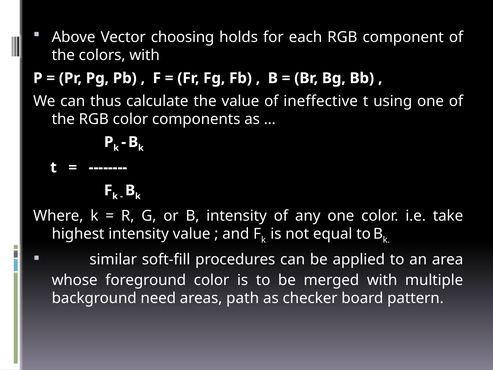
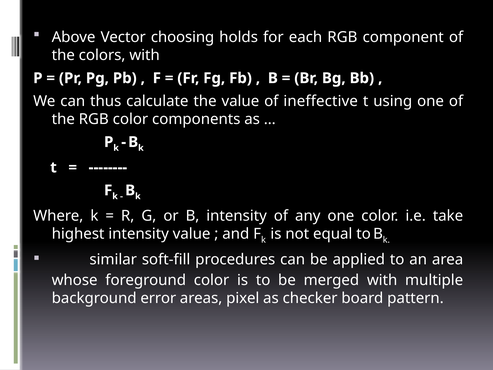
need: need -> error (158, 298)
path: path -> pixel (243, 298)
